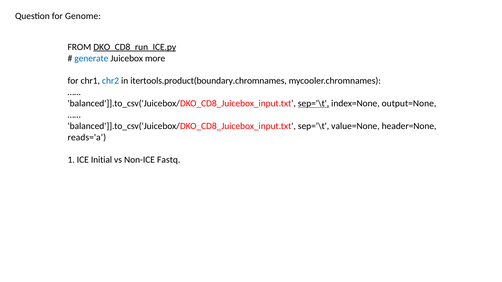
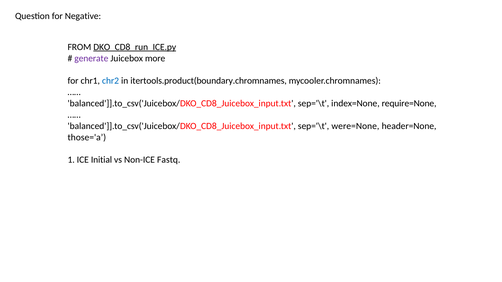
Genome: Genome -> Negative (83, 16)
generate colour: blue -> purple (91, 58)
sep='\t underline: present -> none (314, 104)
output=None: output=None -> require=None (409, 104)
value=None: value=None -> were=None (355, 126)
reads='a: reads='a -> those='a (87, 137)
